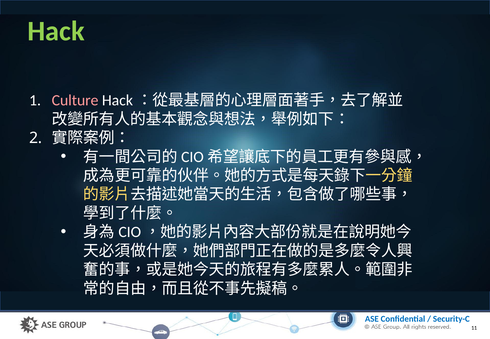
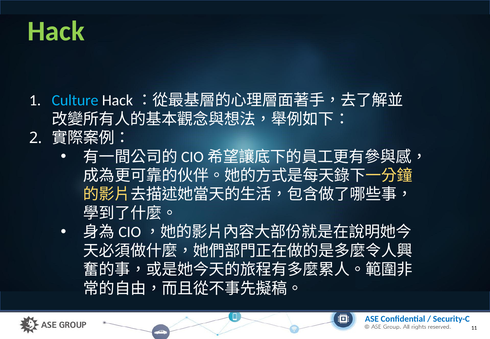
Culture colour: pink -> light blue (75, 100)
